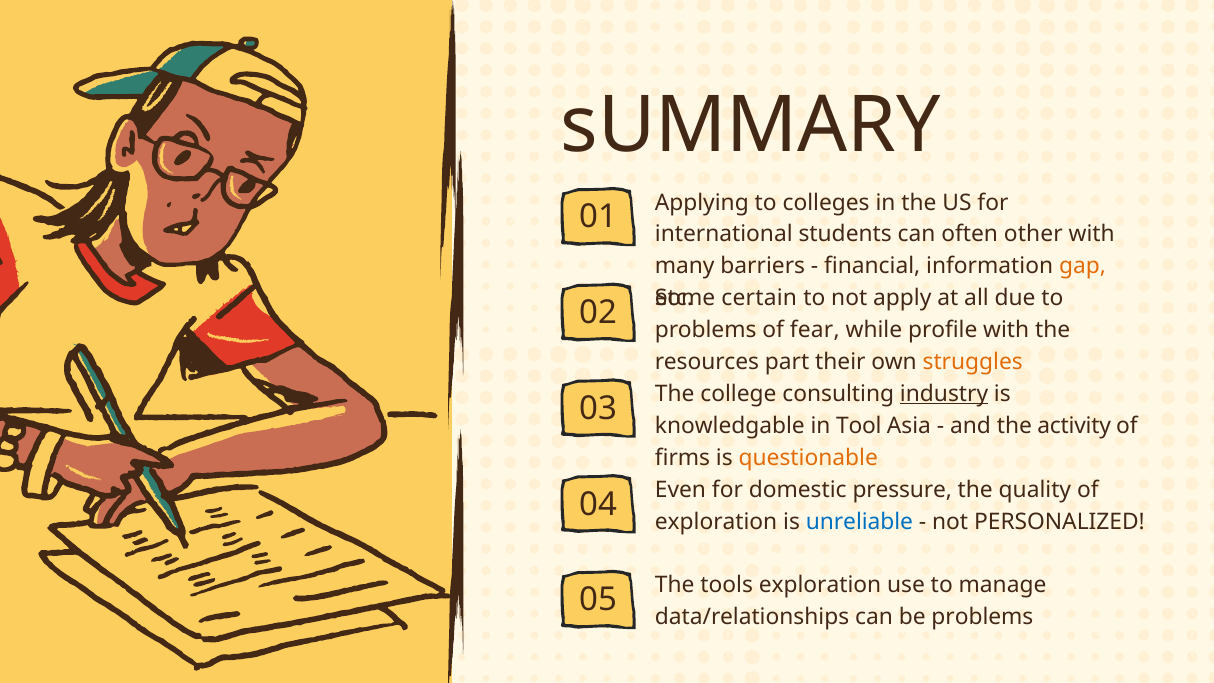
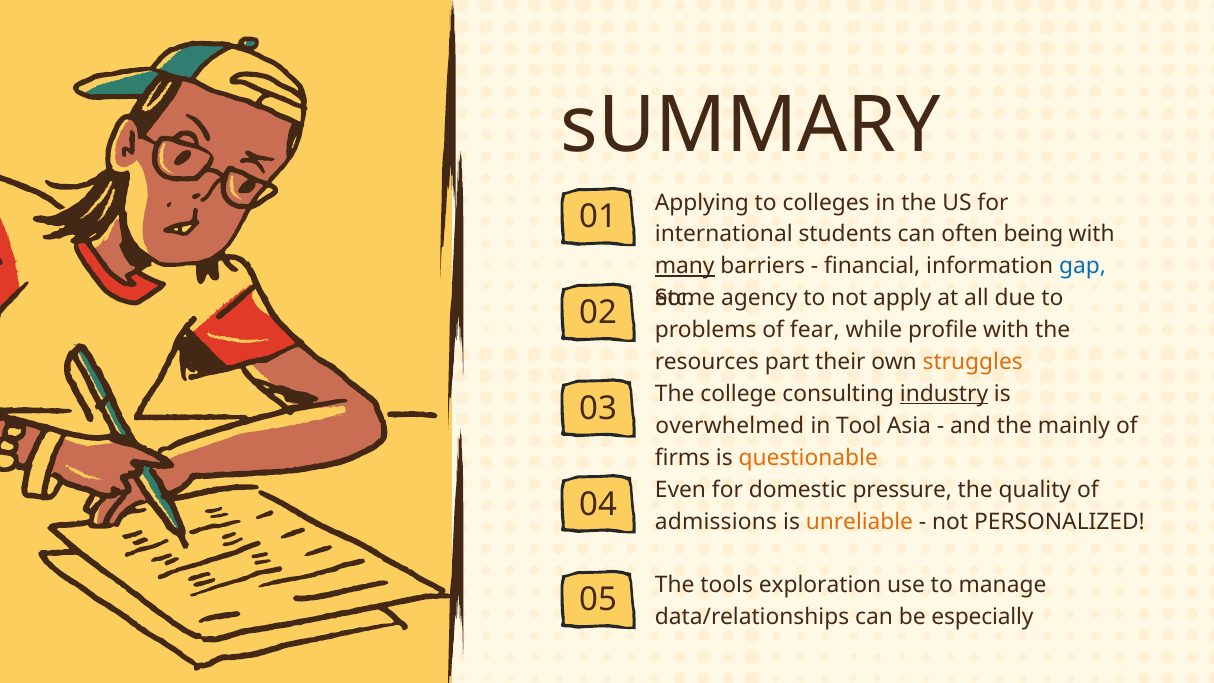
other: other -> being (1034, 234)
many underline: none -> present (685, 266)
gap colour: orange -> blue (1082, 266)
certain: certain -> agency (759, 298)
knowledgable: knowledgable -> overwhelmed (730, 426)
activity: activity -> mainly (1074, 426)
exploration: exploration -> admissions (716, 521)
unreliable colour: blue -> orange (859, 521)
be problems: problems -> especially (982, 617)
